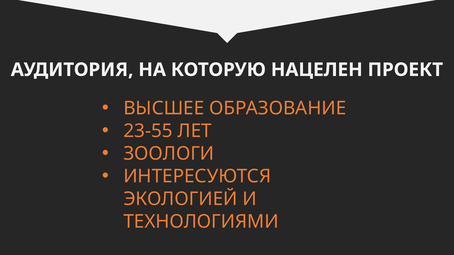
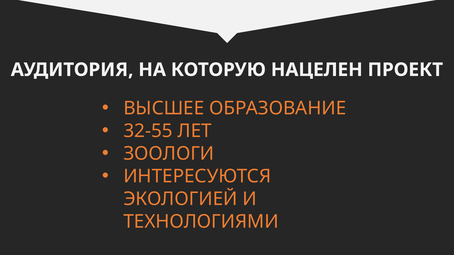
23-55: 23-55 -> 32-55 (148, 131)
